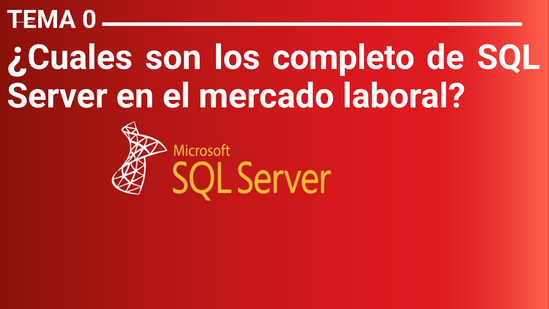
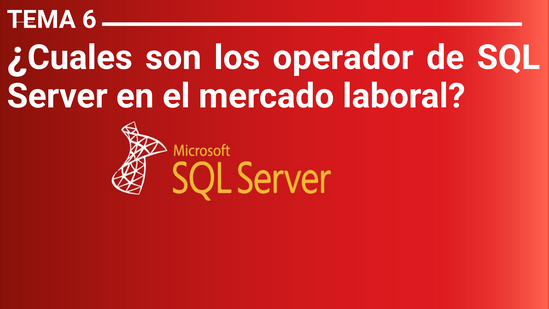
0: 0 -> 6 (89, 20)
completo: completo -> operador (343, 58)
